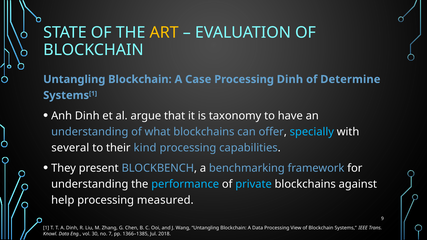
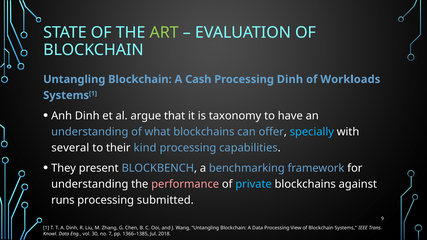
ART colour: yellow -> light green (164, 33)
Case: Case -> Cash (198, 79)
Determine: Determine -> Workloads (350, 79)
performance colour: light blue -> pink (185, 184)
help: help -> runs (63, 200)
measured: measured -> submitted (165, 200)
